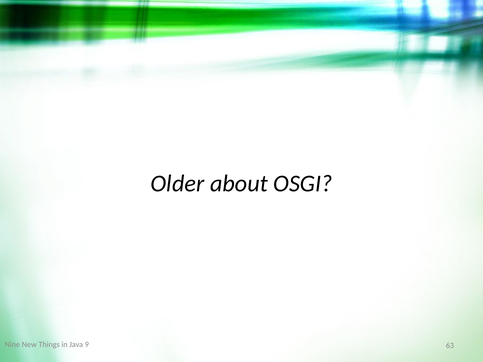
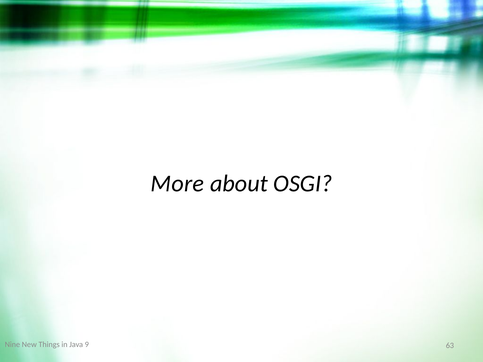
Older: Older -> More (177, 184)
